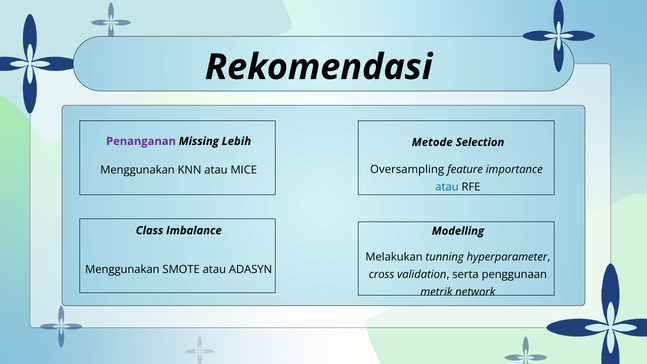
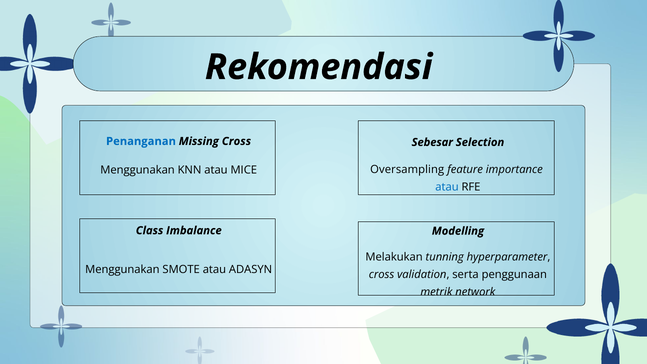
Penanganan colour: purple -> blue (141, 141)
Missing Lebih: Lebih -> Cross (236, 141)
Metode: Metode -> Sebesar (432, 142)
